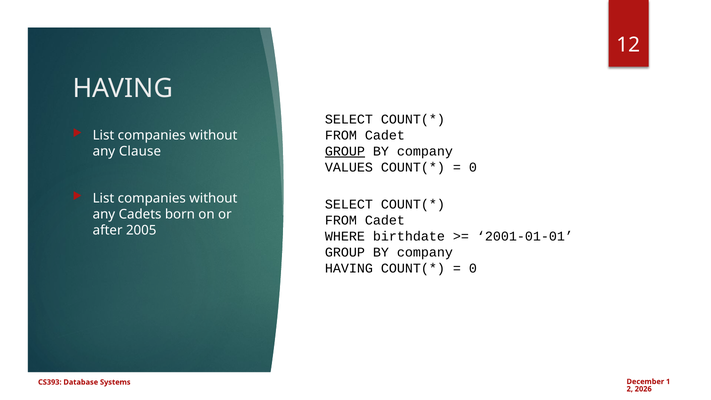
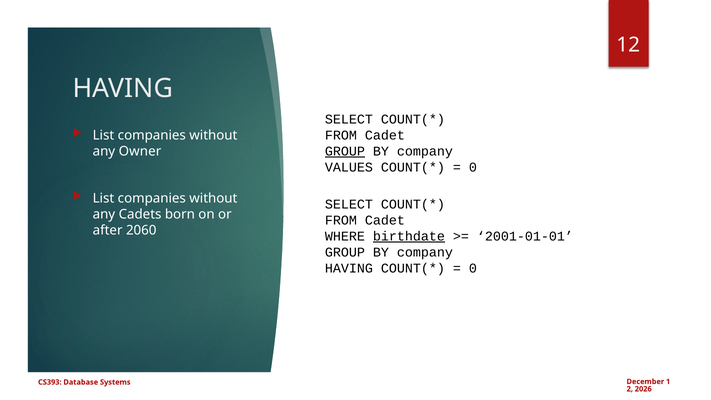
Clause: Clause -> Owner (140, 151)
2005: 2005 -> 2060 (141, 230)
birthdate underline: none -> present (409, 236)
